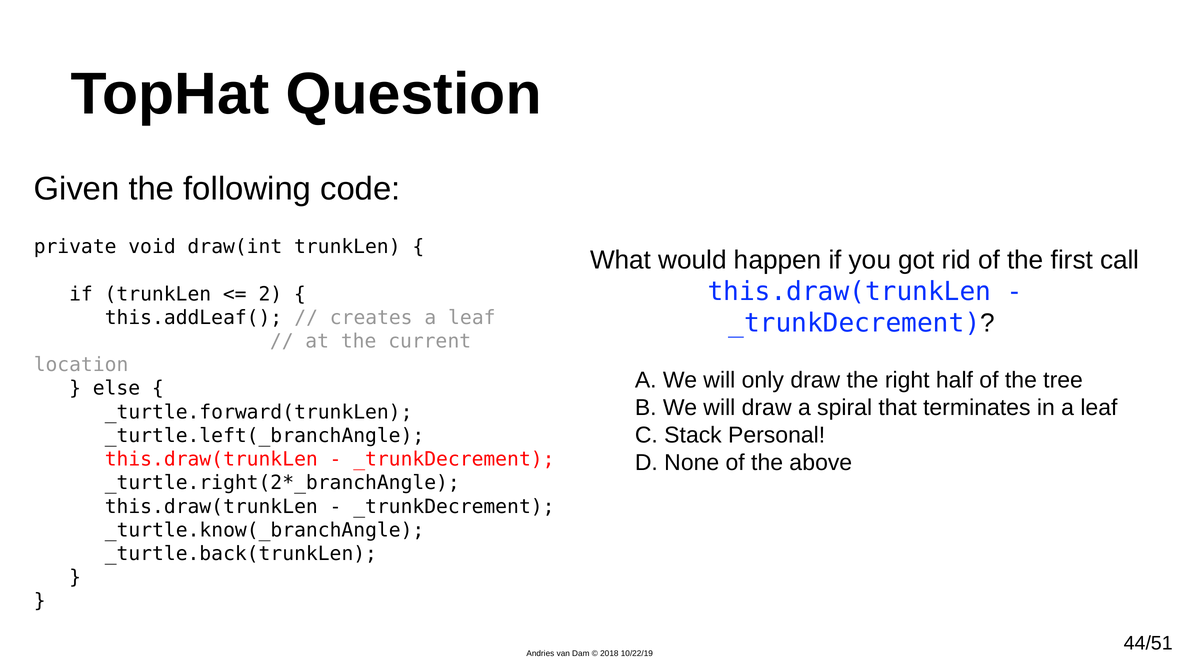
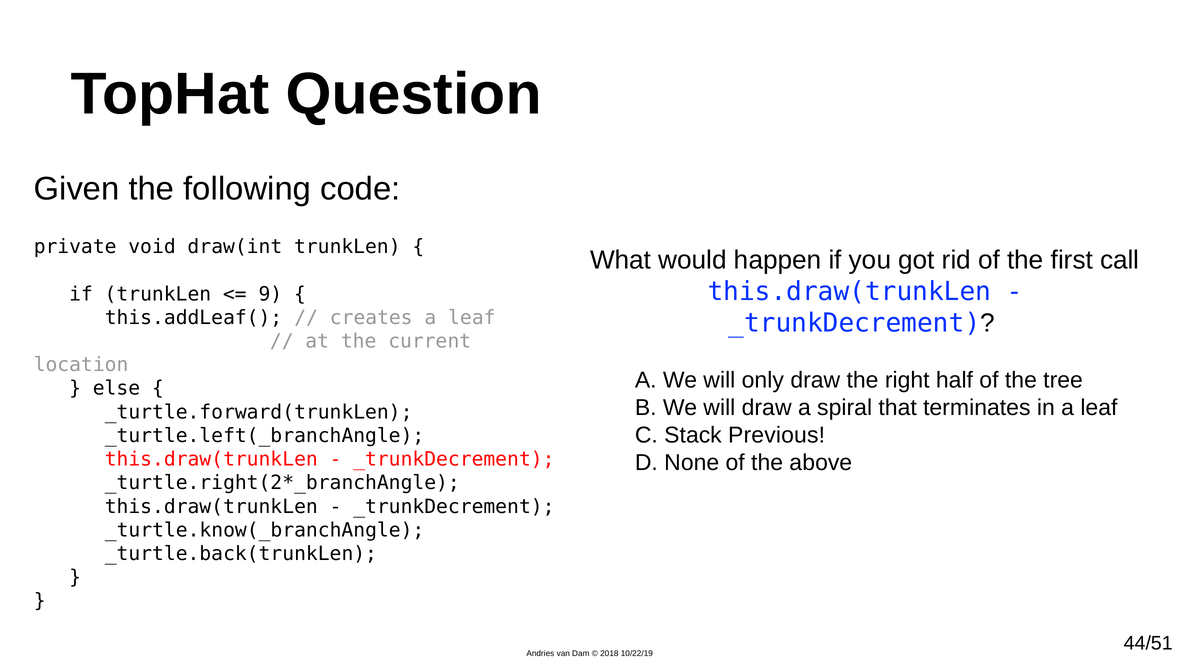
2: 2 -> 9 (270, 294)
Personal: Personal -> Previous (777, 435)
